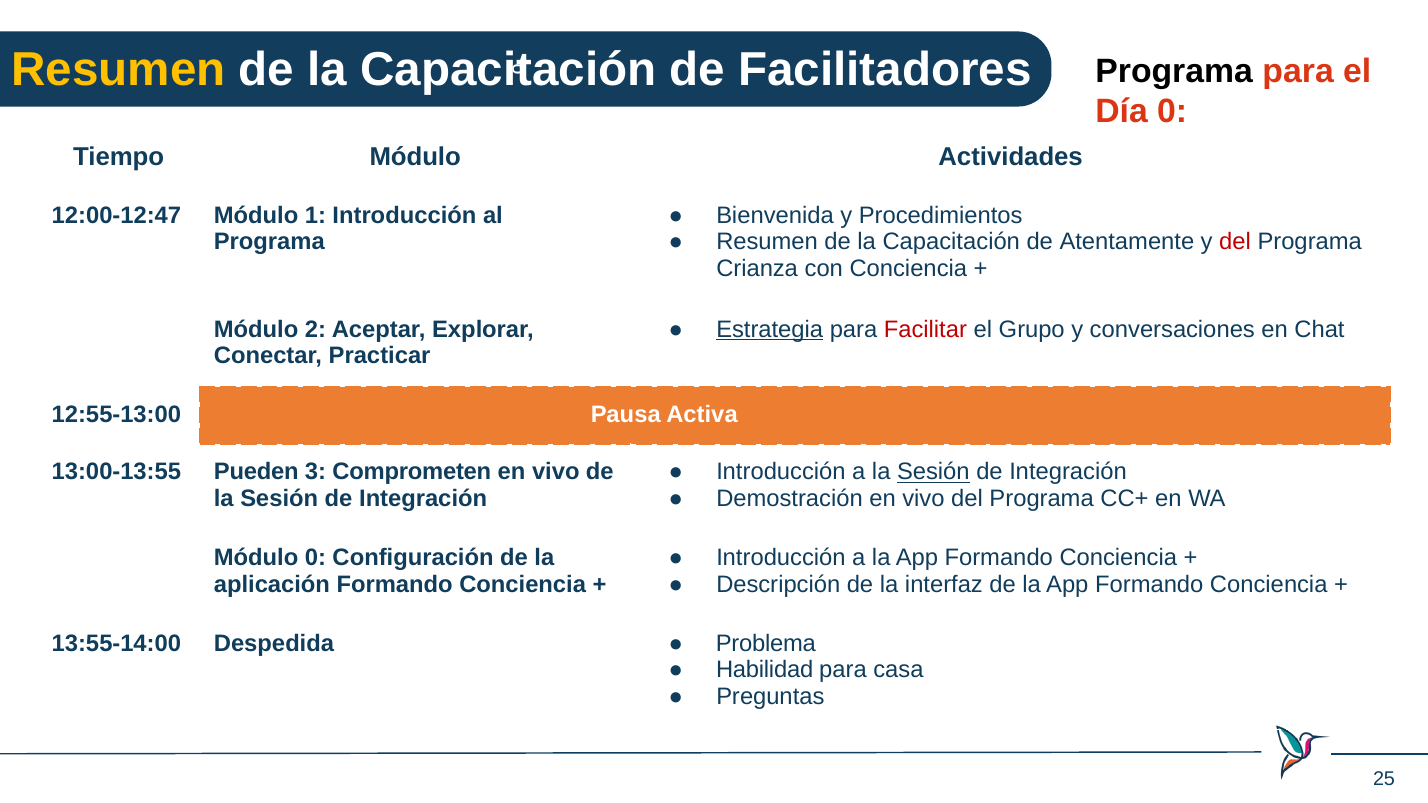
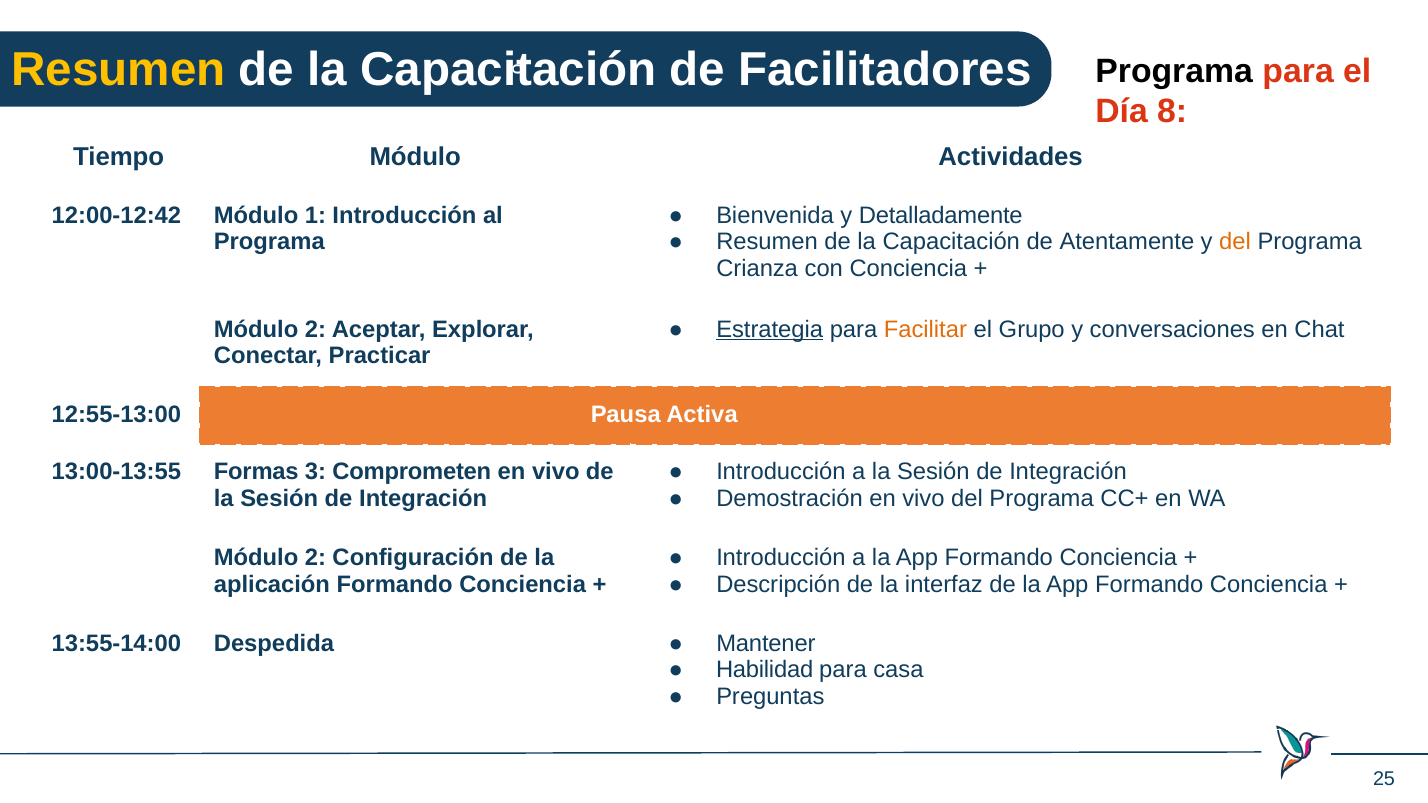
Día 0: 0 -> 8 (1172, 111)
Procedimientos: Procedimientos -> Detalladamente (941, 215)
12:00-12:47: 12:00-12:47 -> 12:00-12:42 (116, 215)
del colour: red -> orange (1235, 242)
Facilitar colour: red -> orange (925, 330)
Pueden: Pueden -> Formas (256, 472)
Sesión underline: present -> none (933, 472)
0: 0 -> 2 (315, 558)
Problema: Problema -> Mantener (766, 644)
